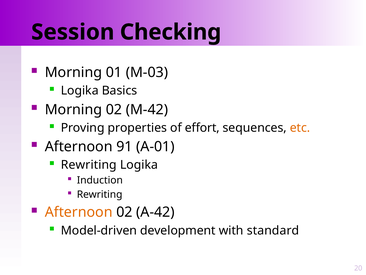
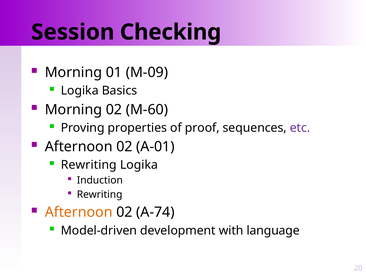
M-03: M-03 -> M-09 (147, 72)
M-42: M-42 -> M-60 (147, 109)
effort: effort -> proof (202, 128)
etc colour: orange -> purple (300, 128)
91: 91 -> 02 (124, 146)
A-42: A-42 -> A-74 (155, 212)
standard: standard -> language (273, 230)
